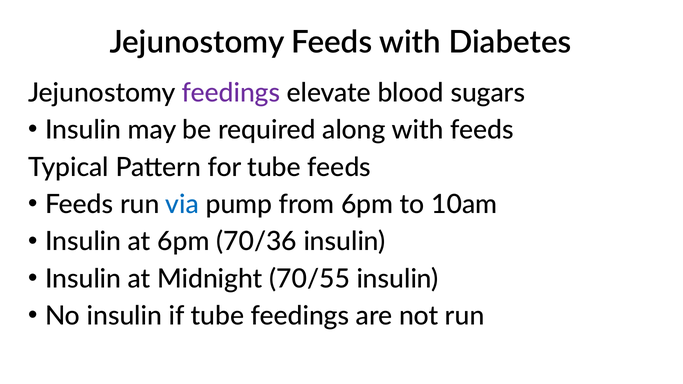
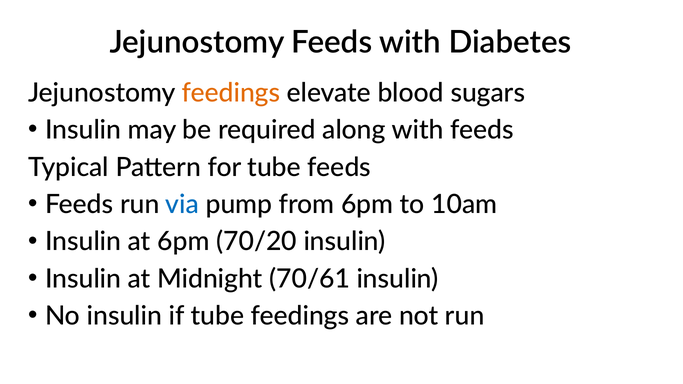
feedings colour: purple -> orange (231, 93)
70/36: 70/36 -> 70/20 (256, 242)
70/55: 70/55 -> 70/61 (310, 279)
